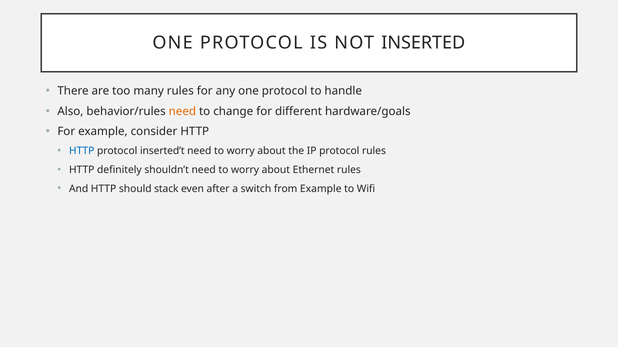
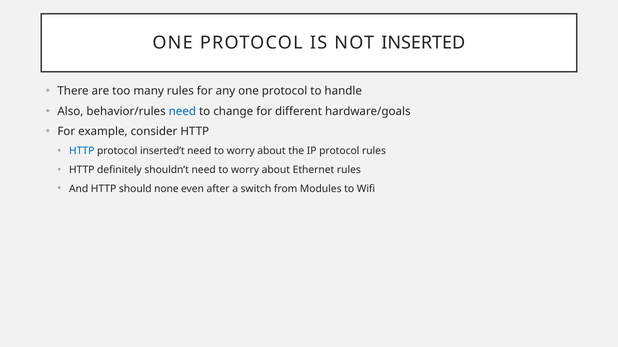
need colour: orange -> blue (182, 112)
stack: stack -> none (166, 189)
from Example: Example -> Modules (321, 189)
